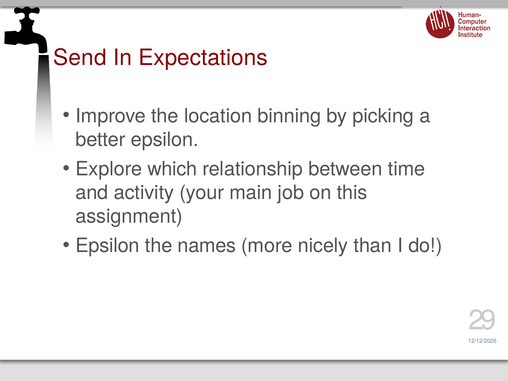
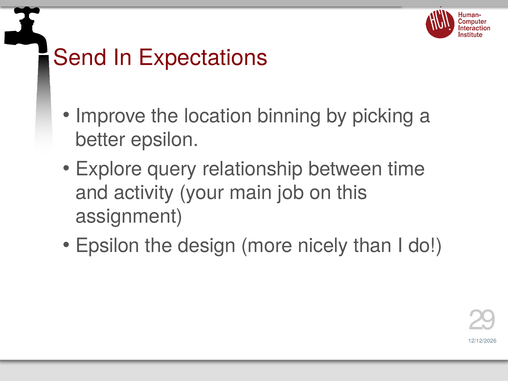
which: which -> query (172, 169)
names: names -> design (207, 246)
